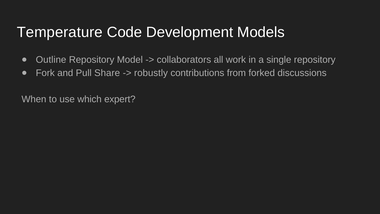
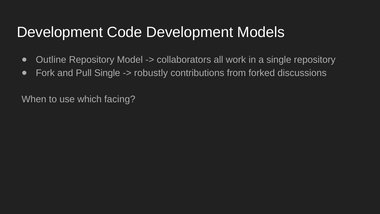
Temperature: Temperature -> Development (60, 32)
Pull Share: Share -> Single (107, 73)
expert: expert -> facing (120, 99)
